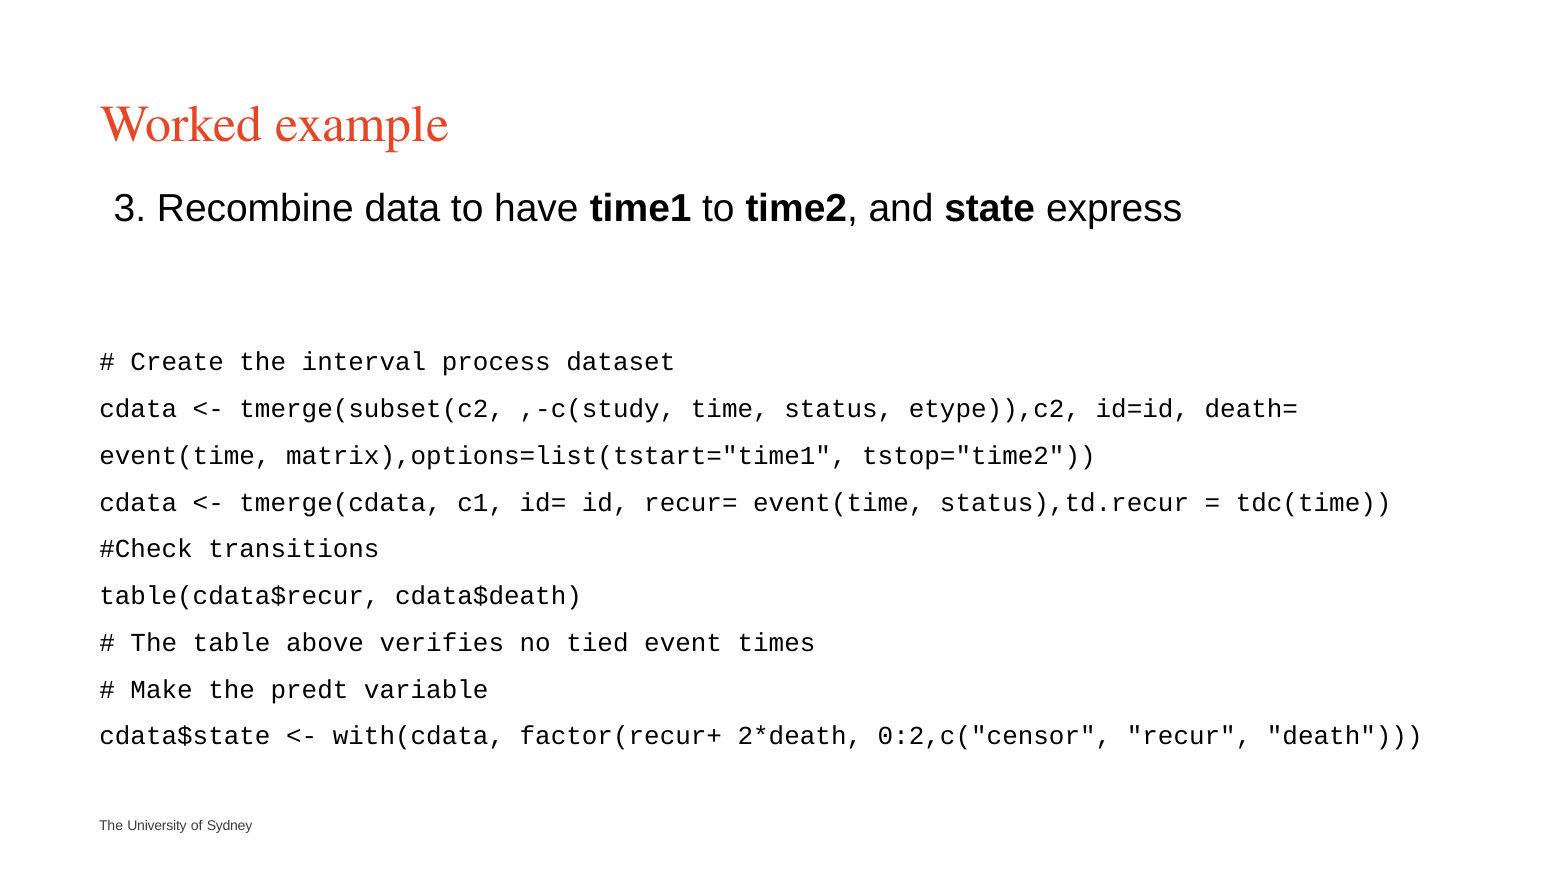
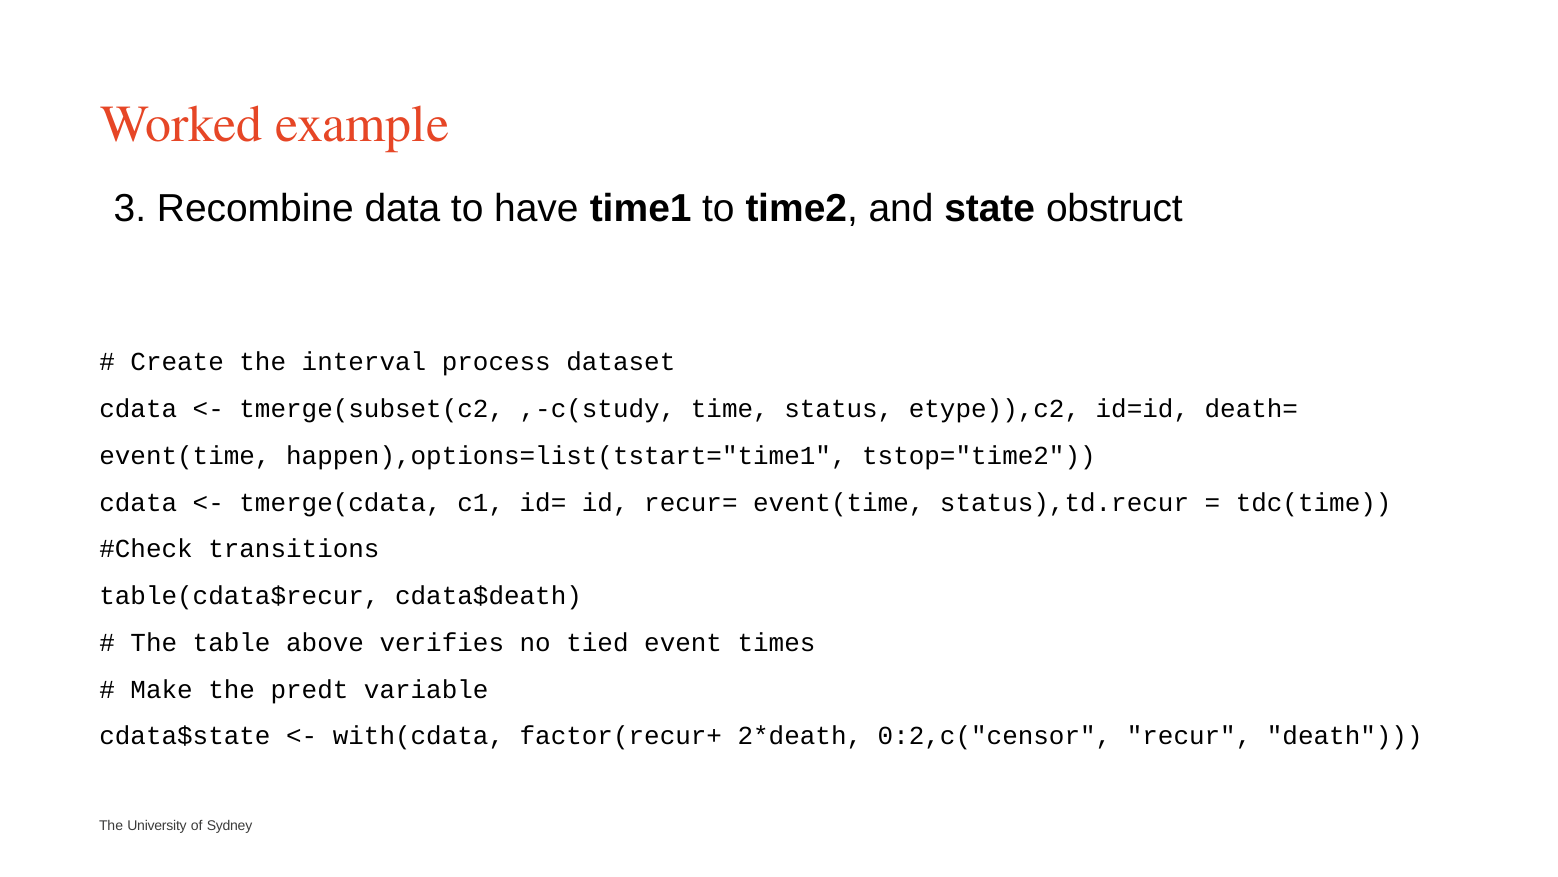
express: express -> obstruct (1114, 209)
matrix),options=list(tstart="time1: matrix),options=list(tstart="time1 -> happen),options=list(tstart="time1 (566, 455)
